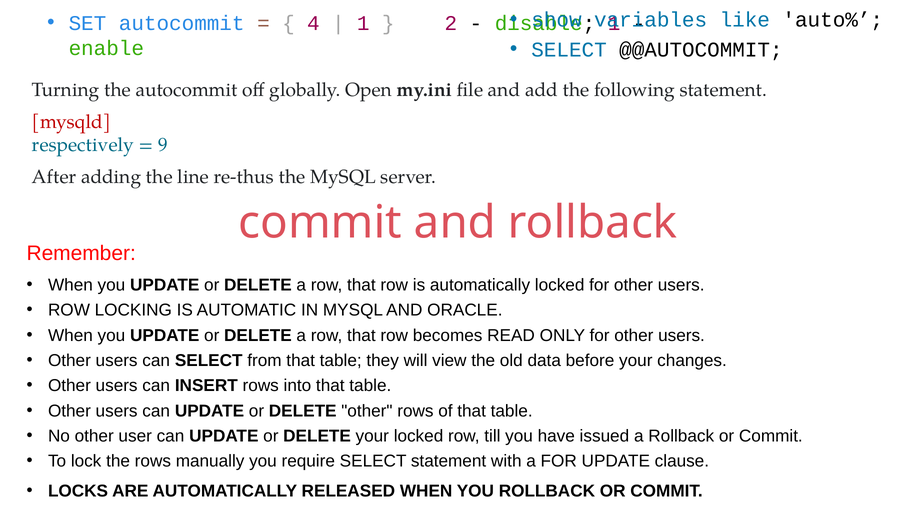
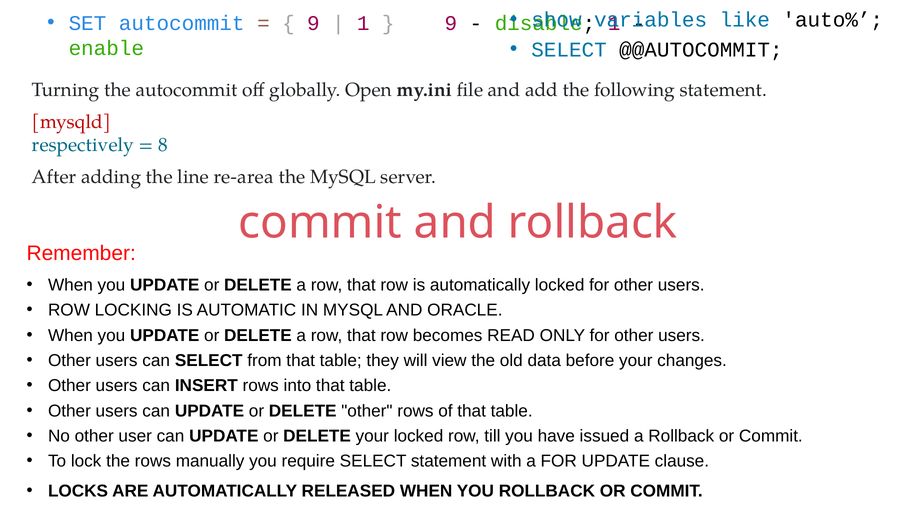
4: 4 -> 9 (313, 23)
2: 2 -> 9 (451, 23)
9: 9 -> 8 (163, 145)
re-thus: re-thus -> re-area (244, 177)
